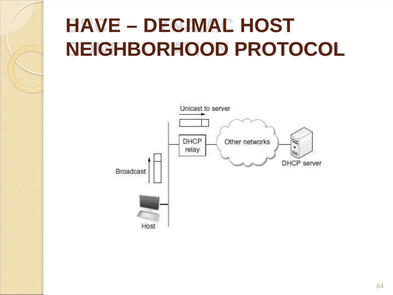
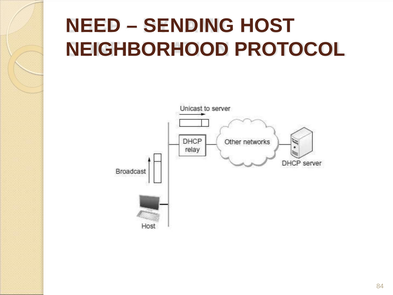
HAVE: HAVE -> NEED (93, 26)
DECIMAL: DECIMAL -> SENDING (189, 26)
